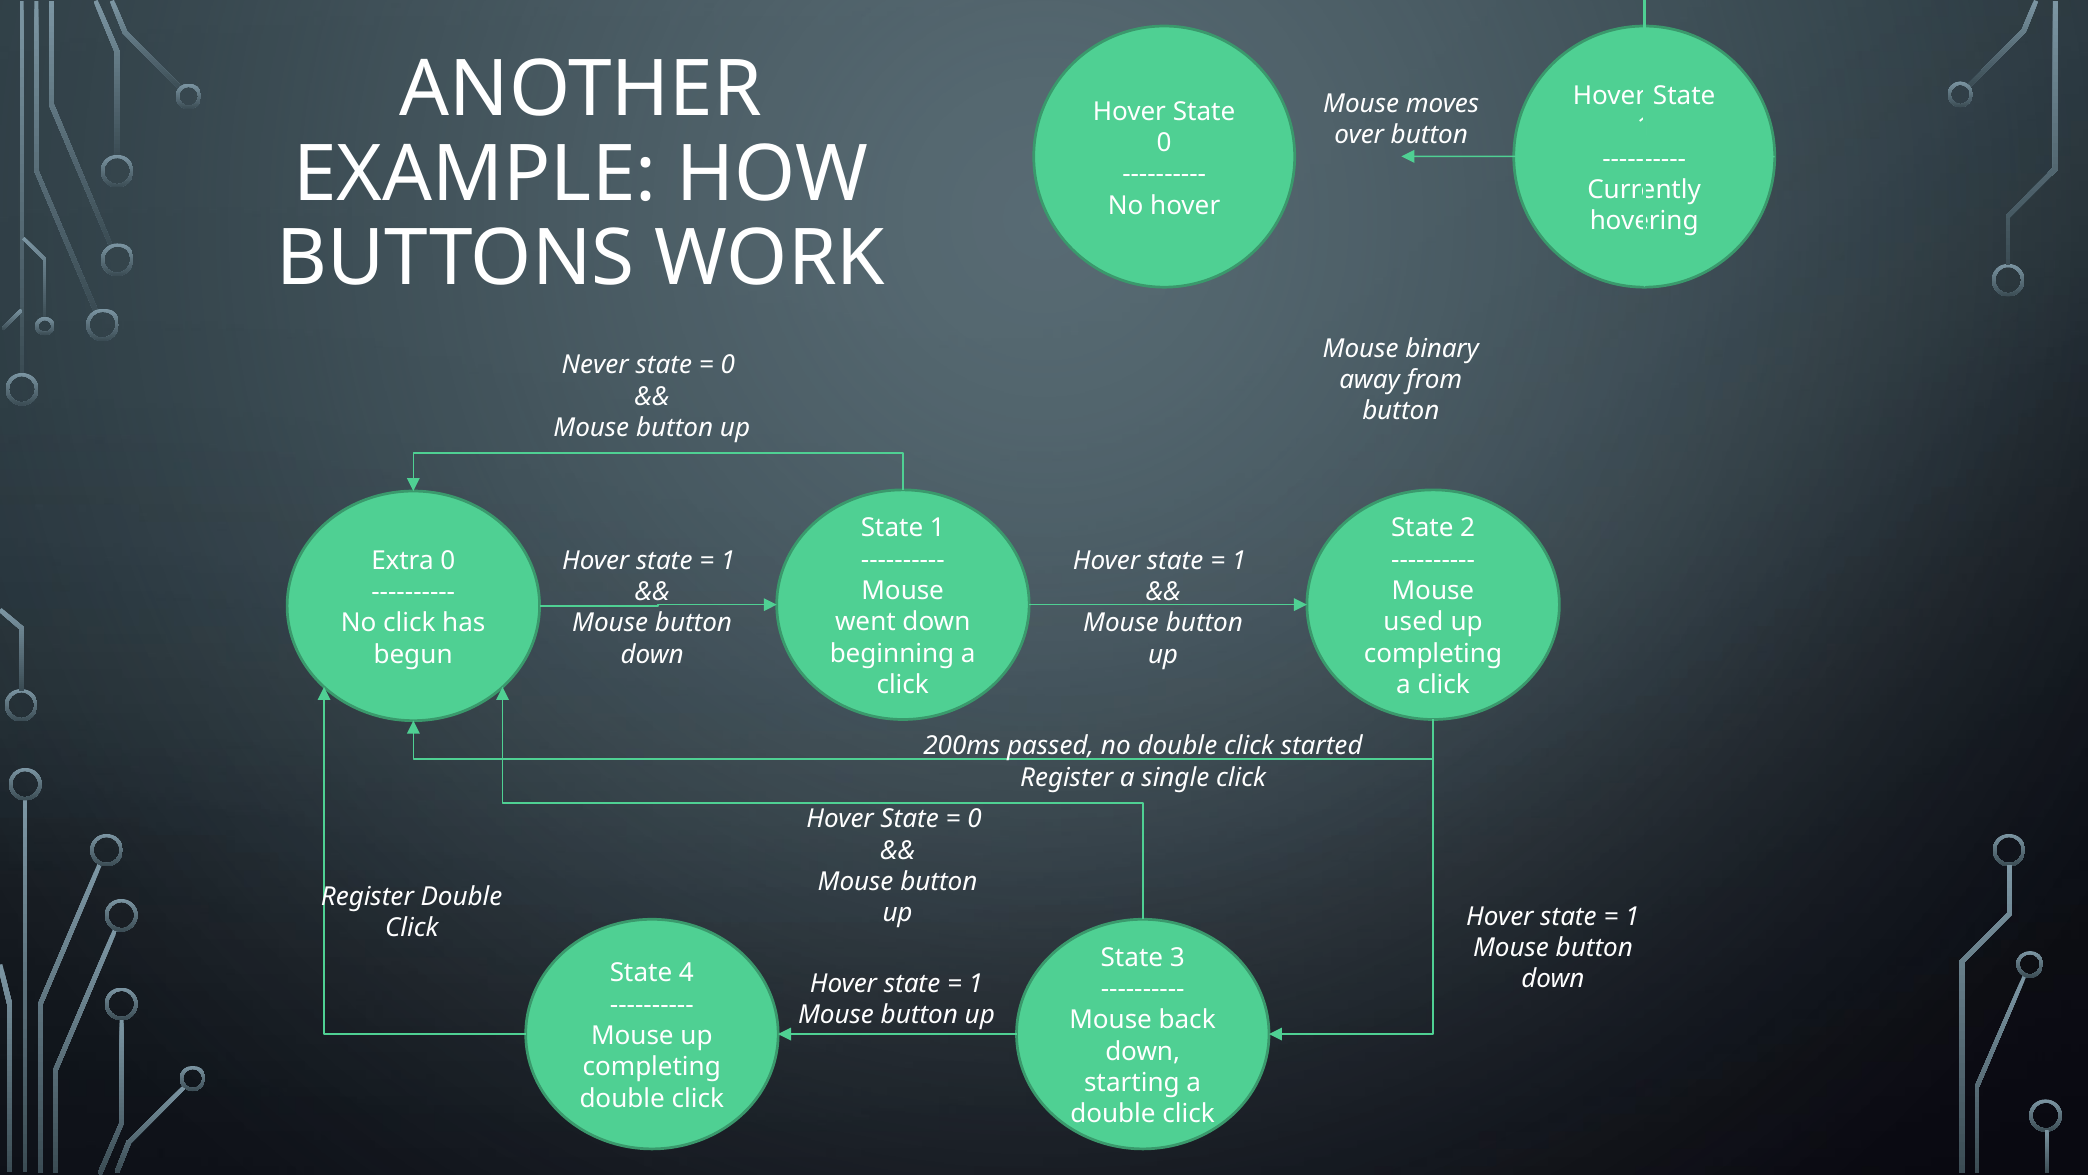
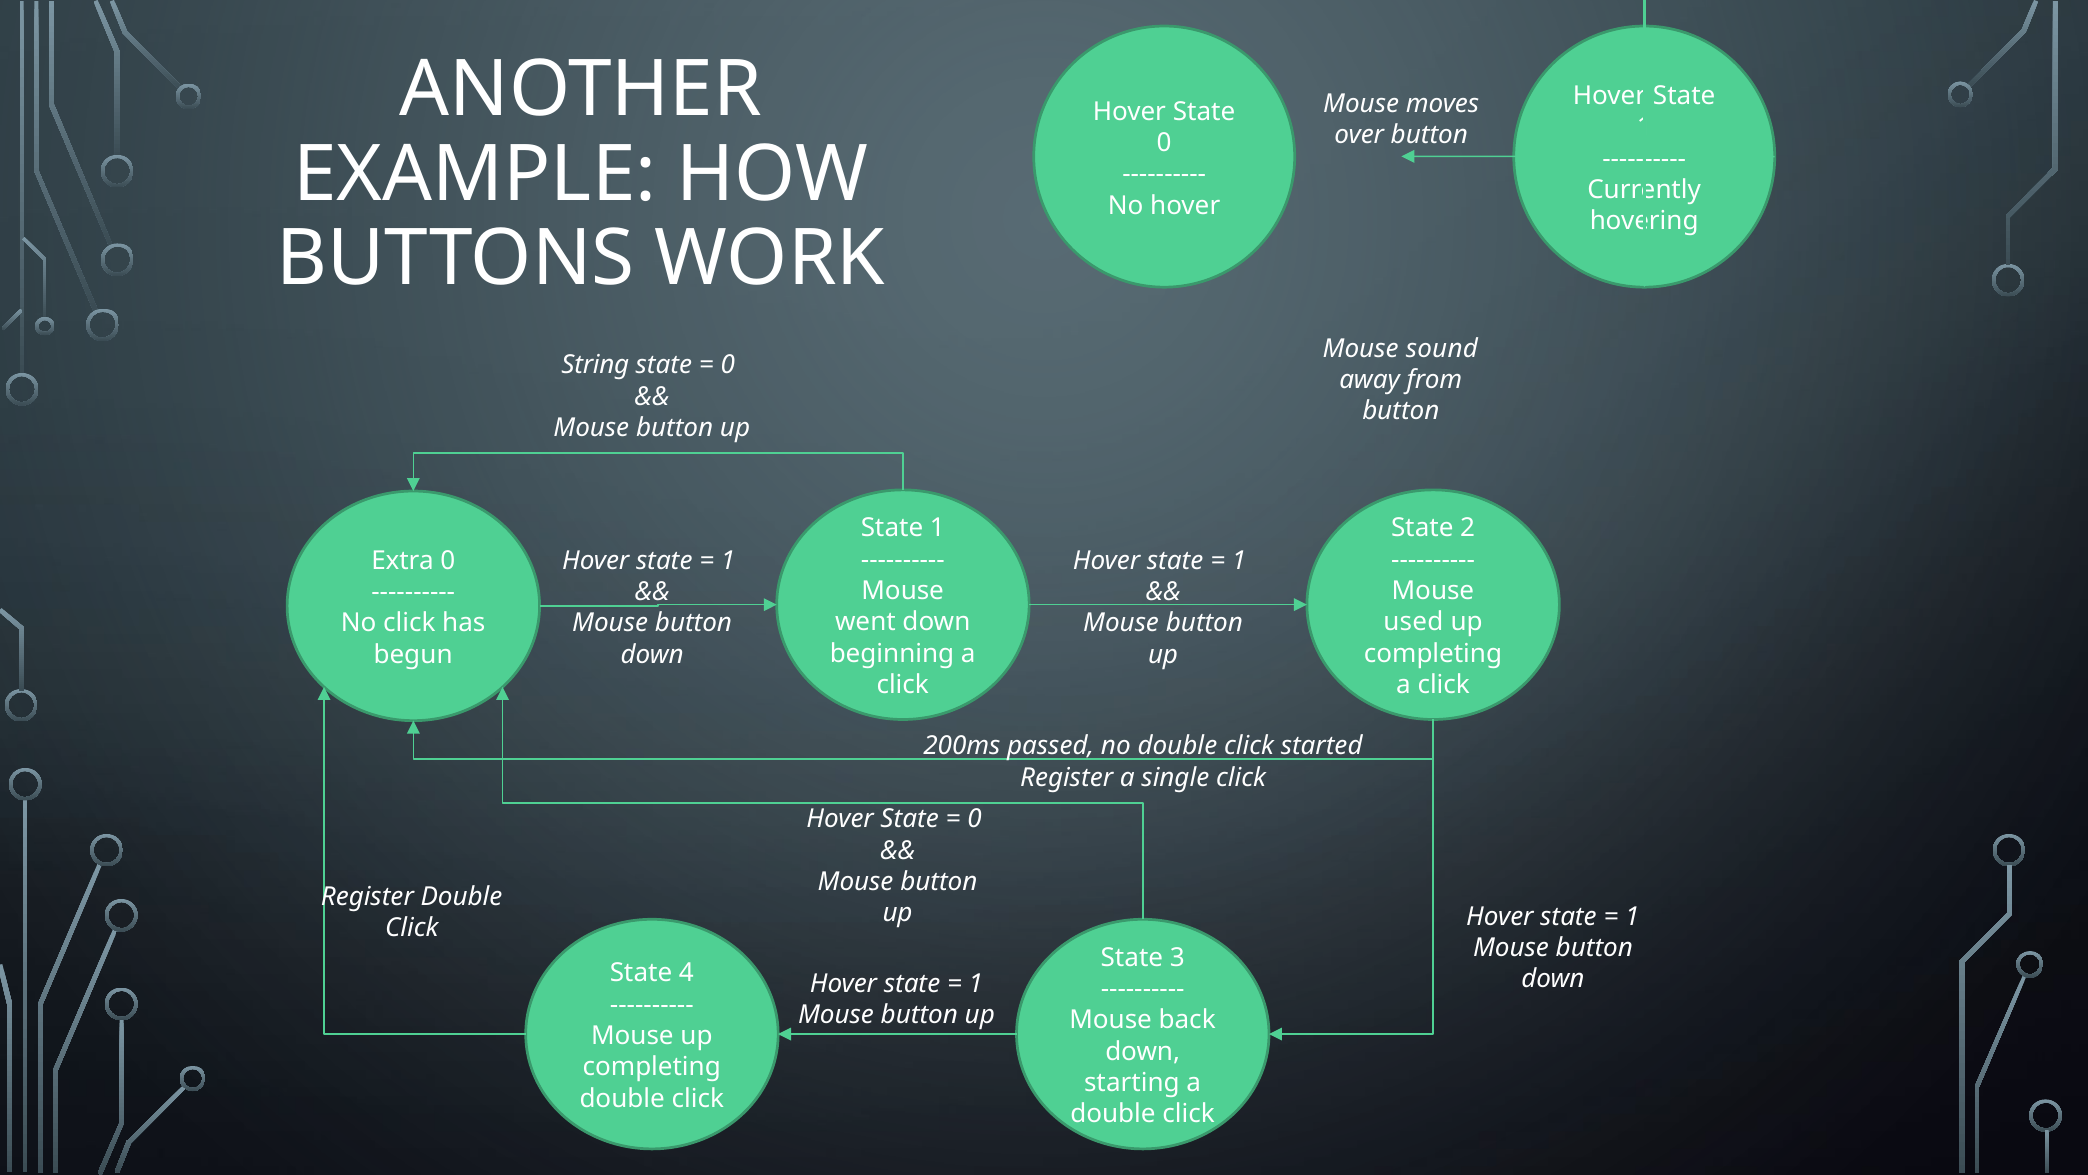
binary: binary -> sound (1442, 349)
Never: Never -> String (595, 365)
